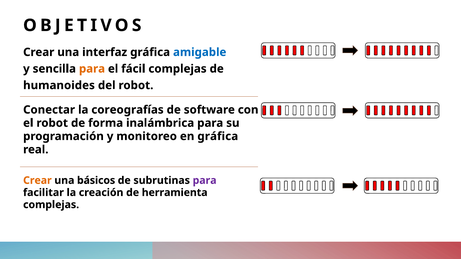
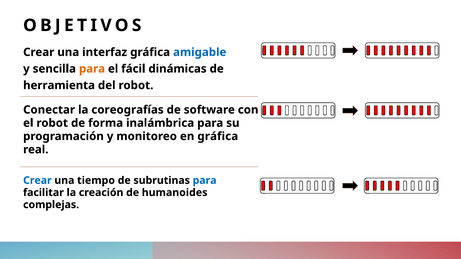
fácil complejas: complejas -> dinámicas (178, 69)
humanoides: humanoides -> herramienta (59, 85)
Crear colour: orange -> blue (37, 181)
básicos: básicos -> tiempo (96, 181)
para colour: purple -> blue (205, 181)
herramienta: herramienta -> humanoides (175, 193)
